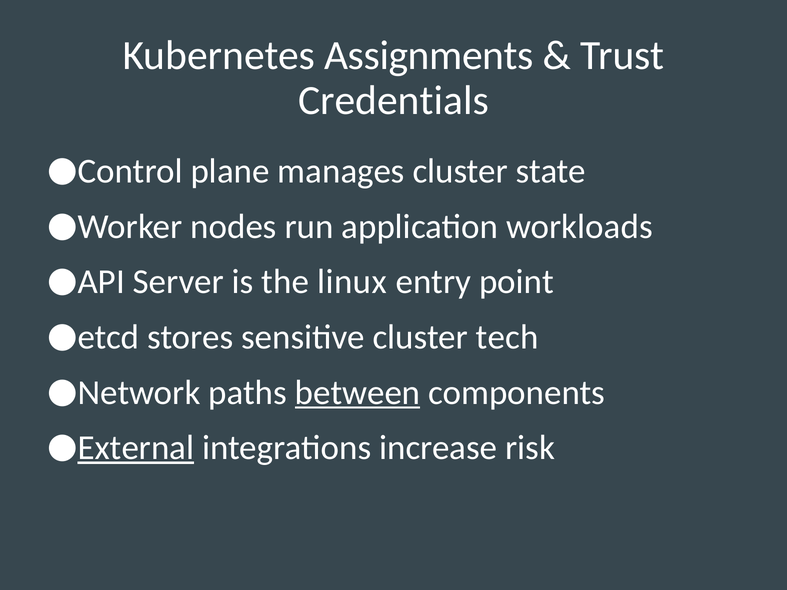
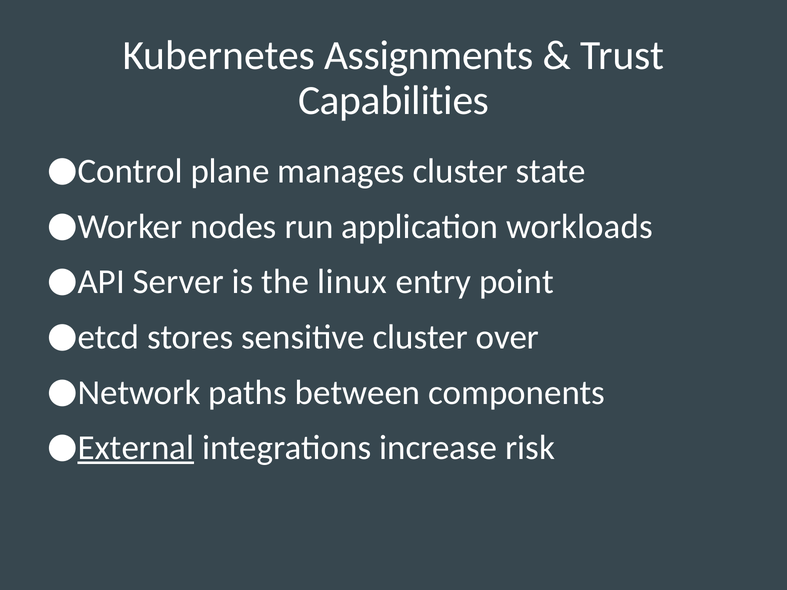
Credentials: Credentials -> Capabilities (394, 101)
tech: tech -> over (507, 337)
between underline: present -> none (358, 393)
